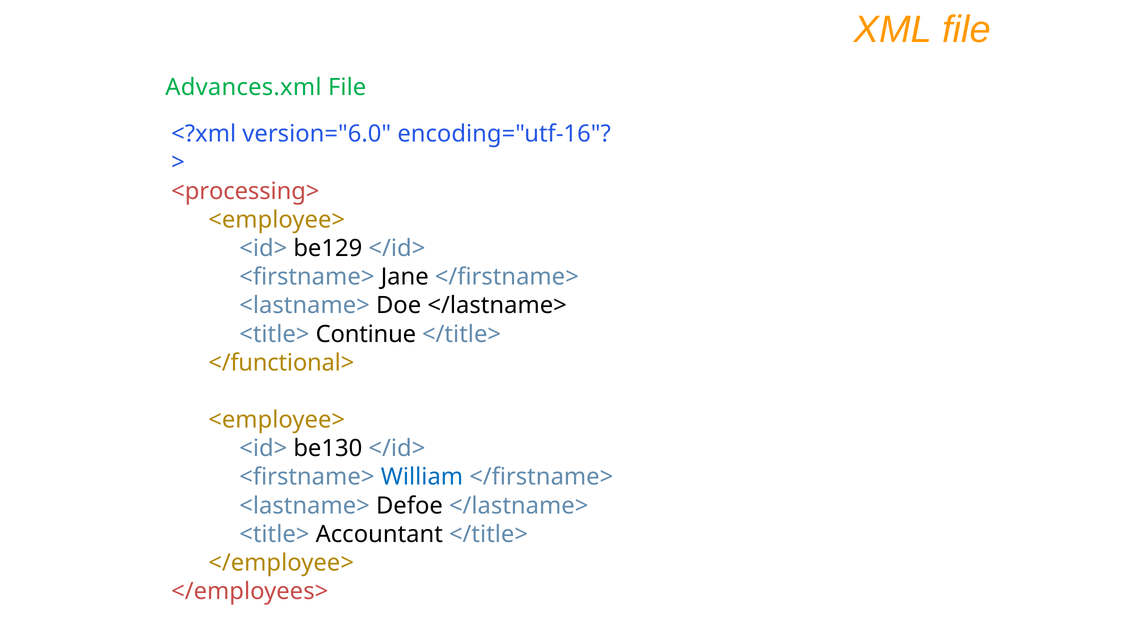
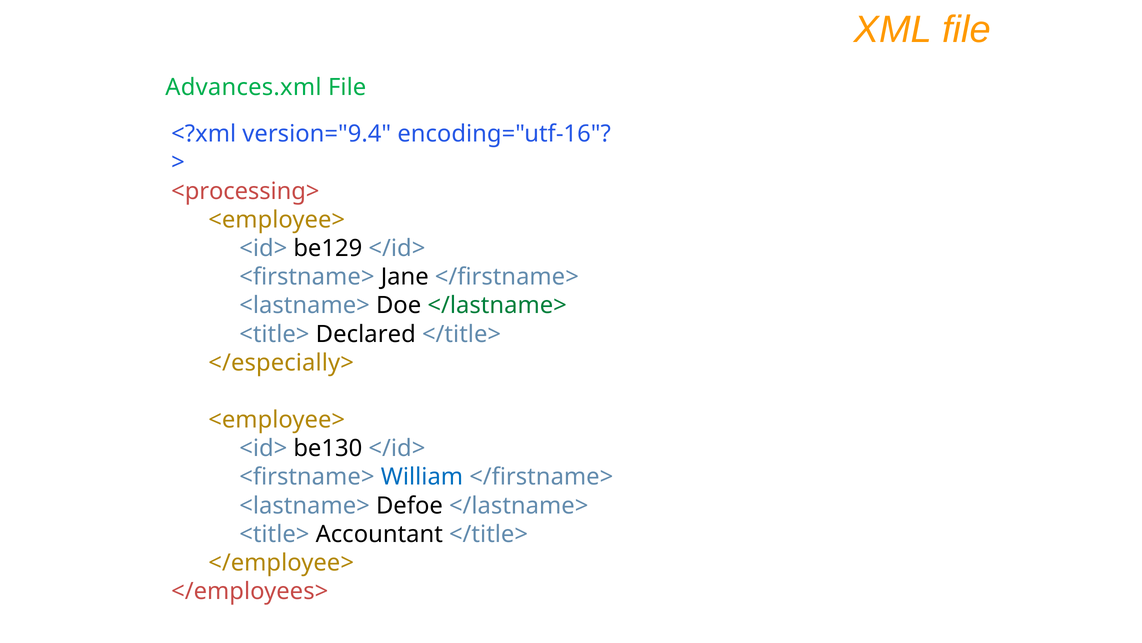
version="6.0: version="6.0 -> version="9.4 (317, 134)
</lastname> colour: black -> green (497, 305)
Continue: Continue -> Declared (366, 334)
</functional>: </functional> -> </especially> (281, 362)
